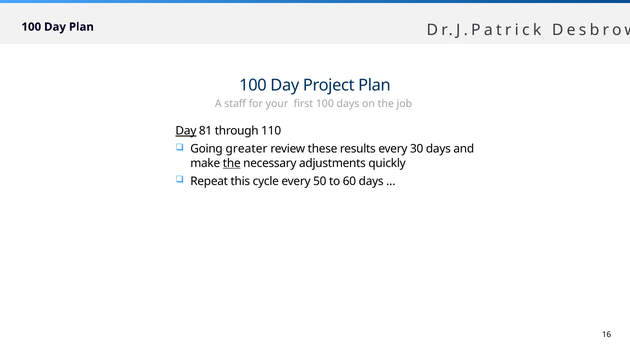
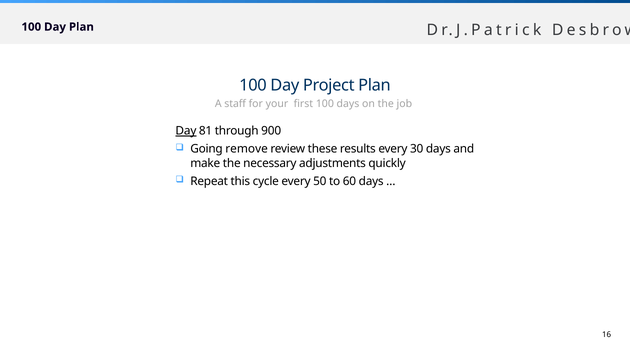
110: 110 -> 900 (271, 131)
greater: greater -> remove (247, 149)
the underline: present -> none (232, 163)
